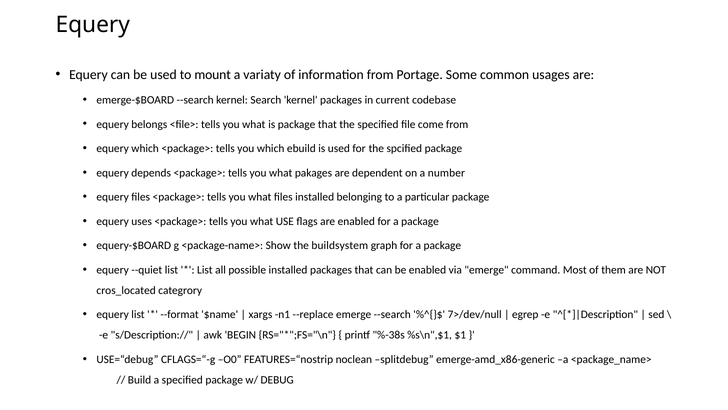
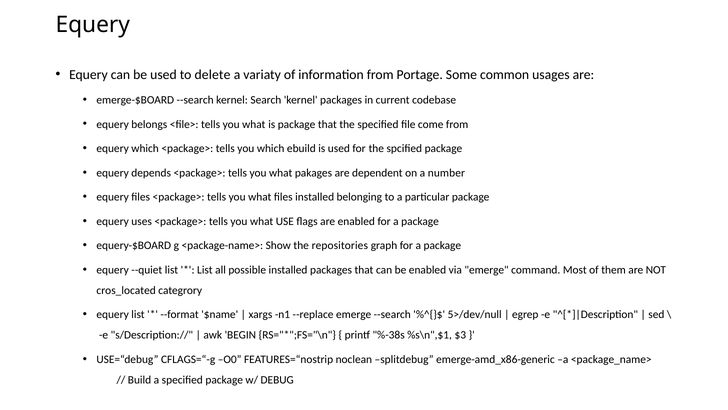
mount: mount -> delete (212, 74)
buildsystem: buildsystem -> repositories (340, 245)
7>/dev/null: 7>/dev/null -> 5>/dev/null (475, 314)
$1: $1 -> $3 (460, 335)
